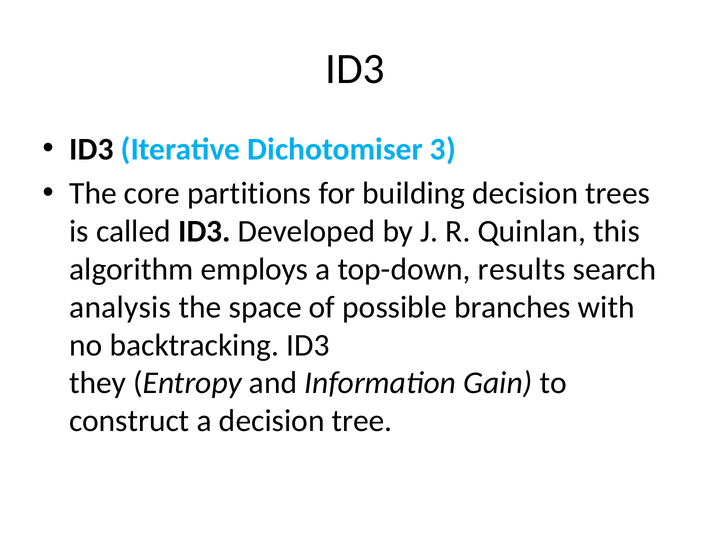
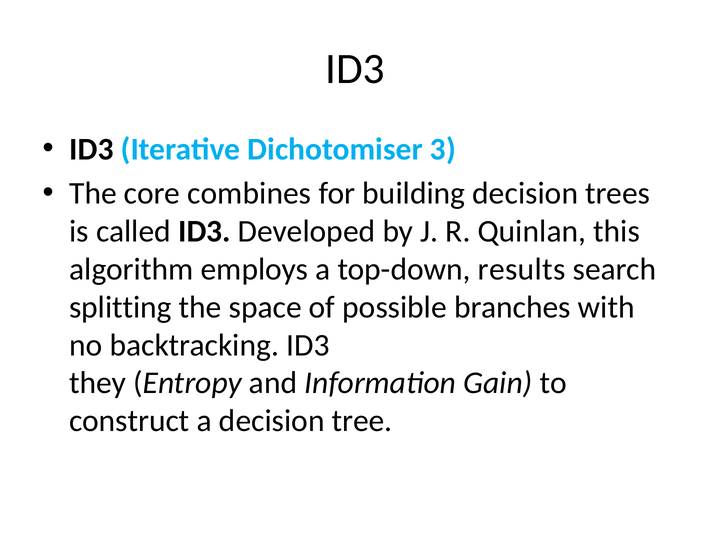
partitions: partitions -> combines (249, 193)
analysis: analysis -> splitting (120, 307)
